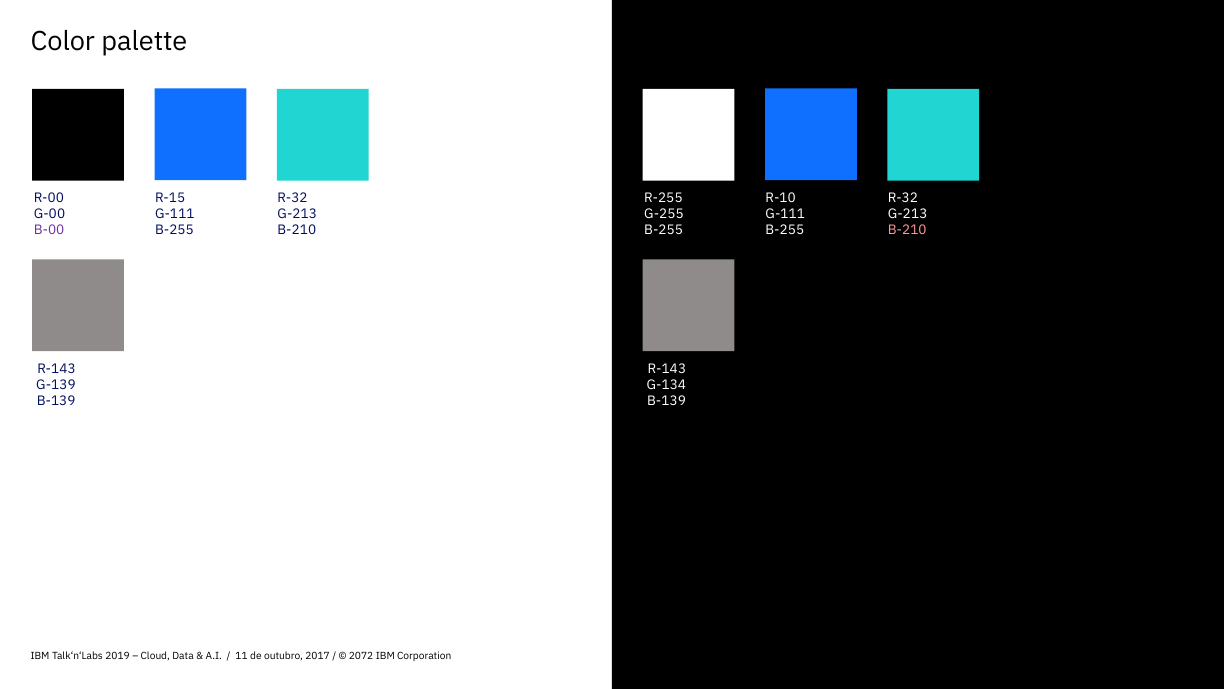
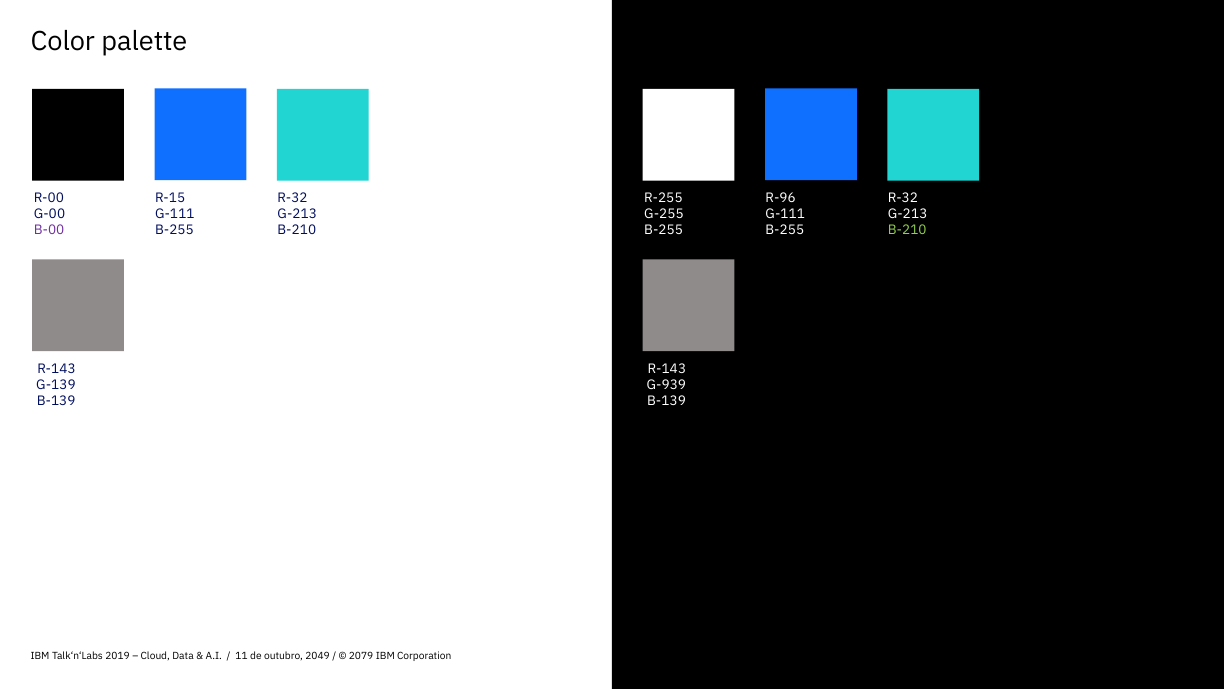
R-10: R-10 -> R-96 (781, 198)
B-210 colour: pink -> light green (907, 230)
G-134: G-134 -> G-939 (666, 385)
2017: 2017 -> 2049 (318, 655)
2072: 2072 -> 2079 (361, 655)
